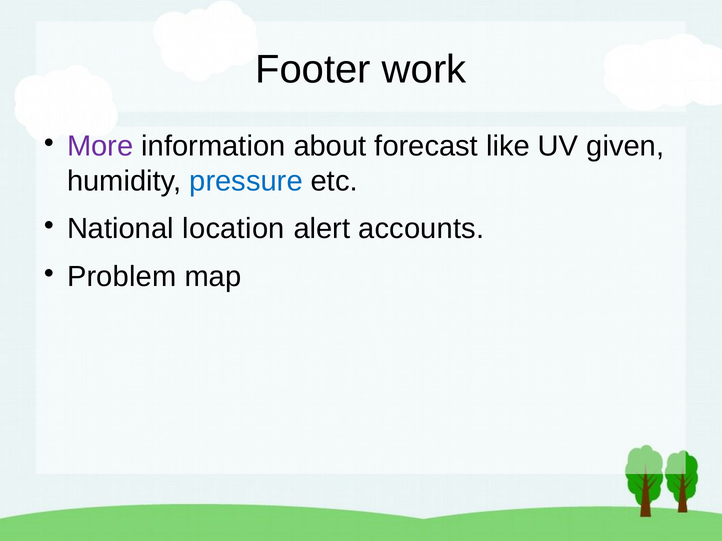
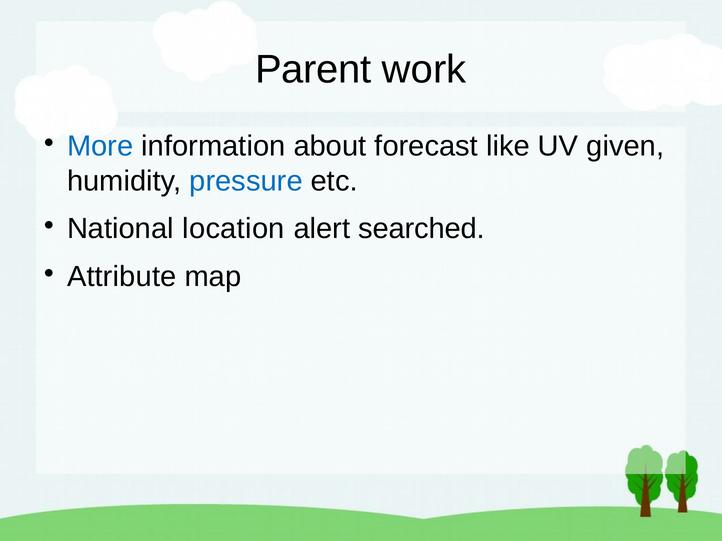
Footer: Footer -> Parent (313, 70)
More colour: purple -> blue (100, 146)
accounts: accounts -> searched (421, 229)
Problem: Problem -> Attribute (122, 277)
